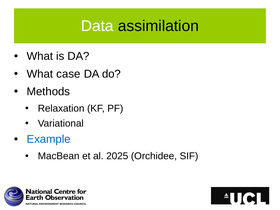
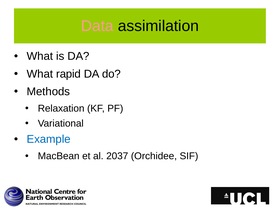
Data colour: white -> pink (97, 26)
case: case -> rapid (68, 74)
2025: 2025 -> 2037 (117, 156)
